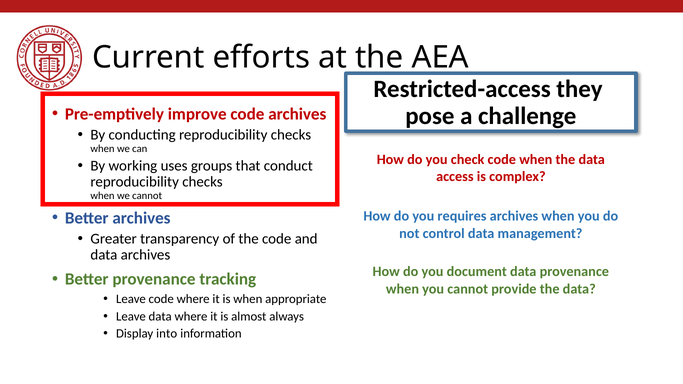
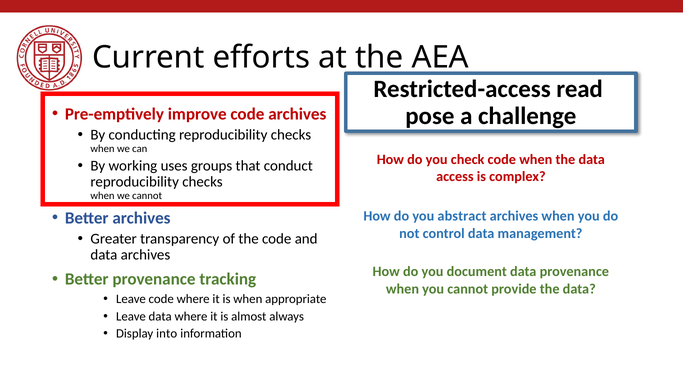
they: they -> read (580, 89)
requires: requires -> abstract (462, 216)
